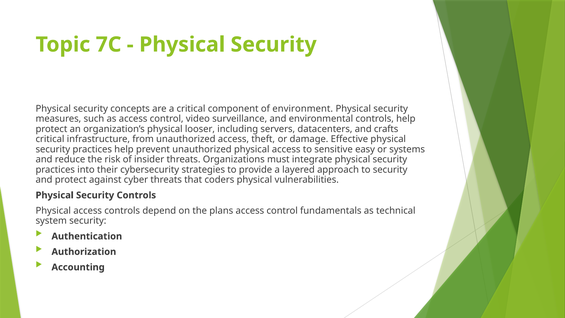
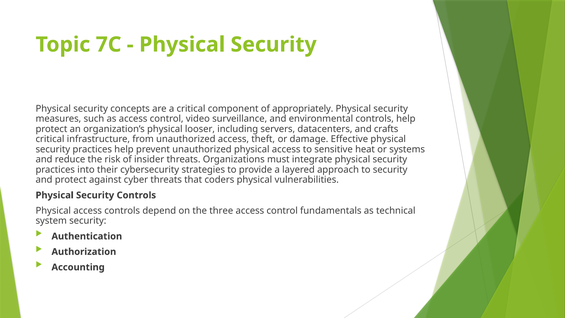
environment: environment -> appropriately (303, 109)
easy: easy -> heat (365, 149)
plans: plans -> three (221, 211)
